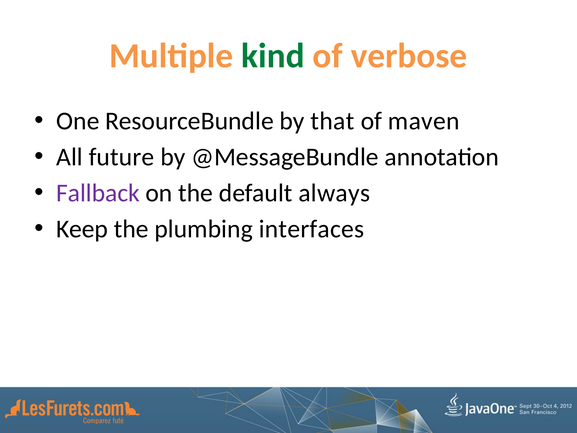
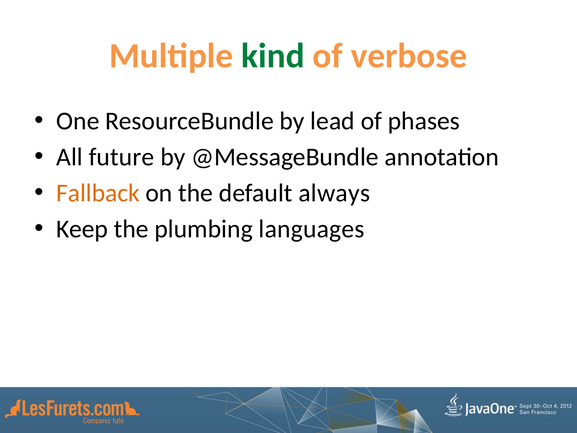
that: that -> lead (333, 121)
maven: maven -> phases (424, 121)
Fallback colour: purple -> orange (98, 193)
interfaces: interfaces -> languages (312, 229)
